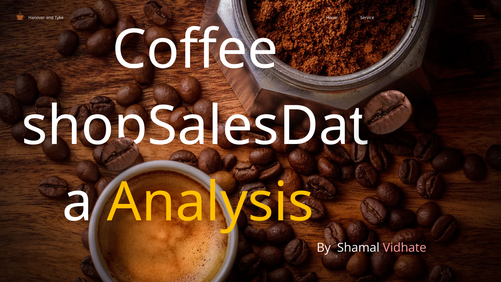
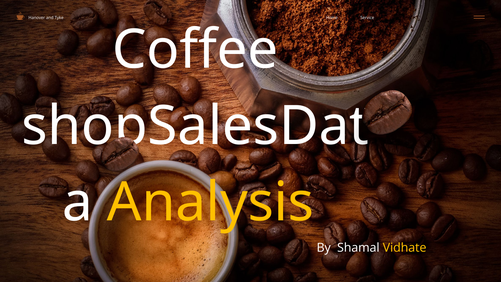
Vidhate colour: pink -> yellow (405, 248)
